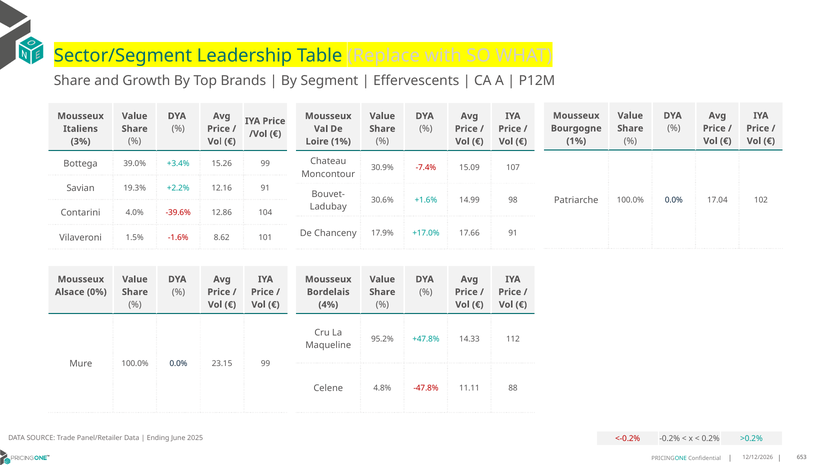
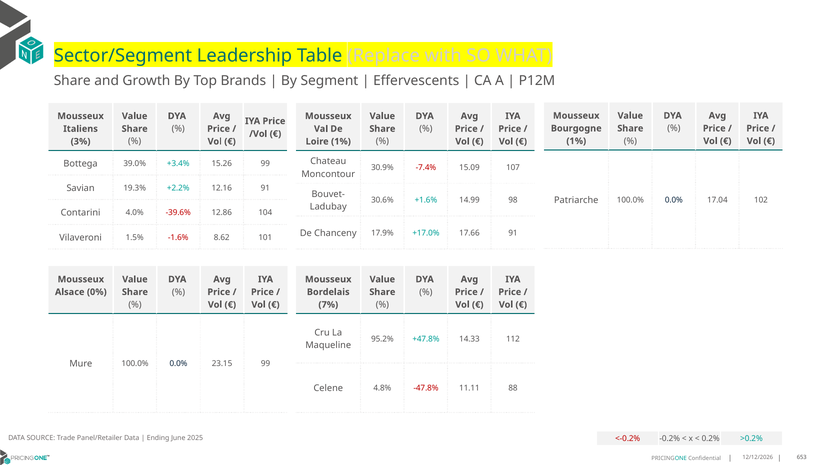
4%: 4% -> 7% (328, 305)
